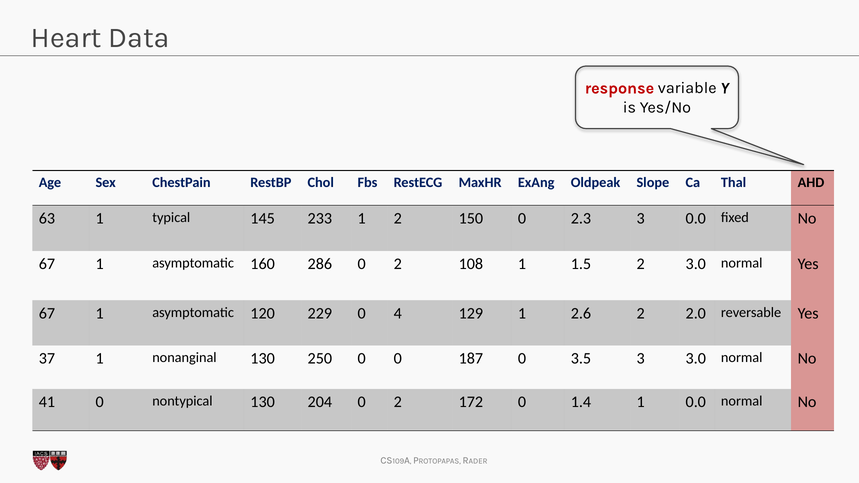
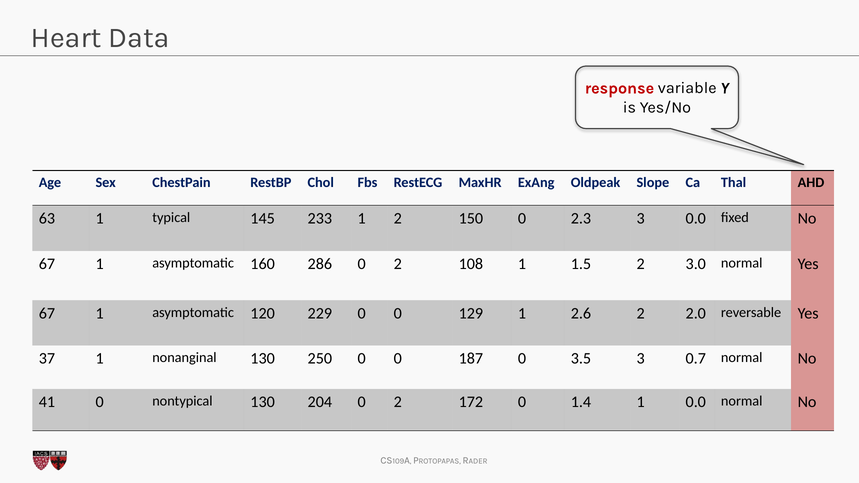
229 0 4: 4 -> 0 (398, 314)
3 3.0: 3.0 -> 0.7 (696, 359)
